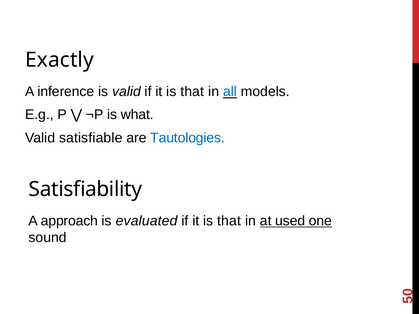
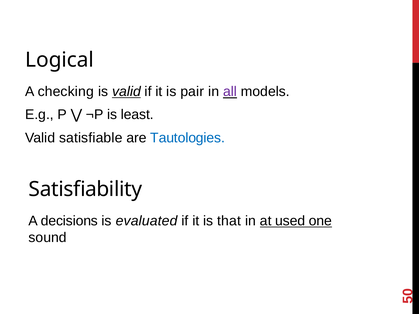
Exactly: Exactly -> Logical (60, 60)
inference: inference -> checking (66, 92)
valid underline: none -> present (126, 92)
that: that -> pair (192, 92)
all colour: blue -> purple (230, 92)
what: what -> least (137, 115)
approach: approach -> decisions (69, 221)
